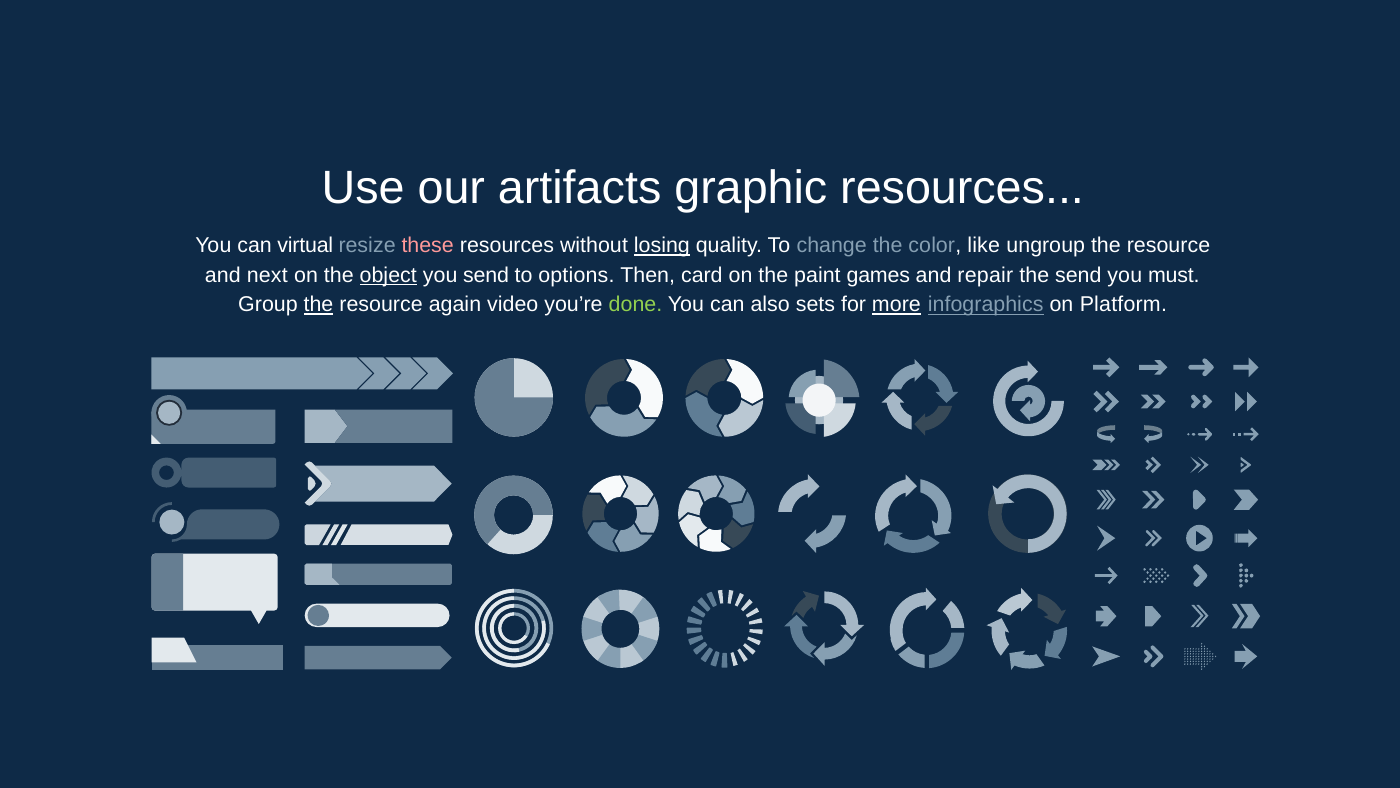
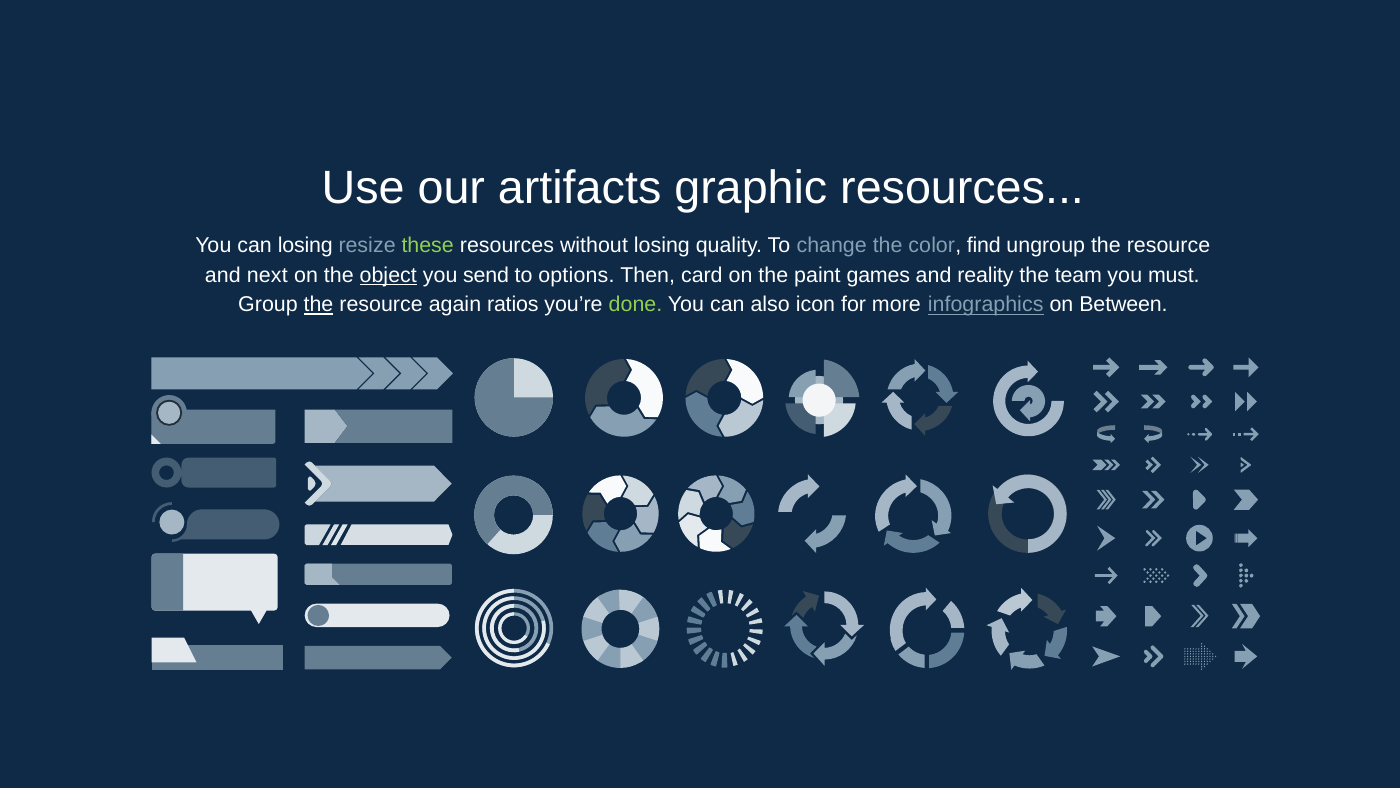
can virtual: virtual -> losing (305, 246)
these colour: pink -> light green (428, 246)
losing underline: present -> none (662, 246)
like: like -> find (984, 246)
repair: repair -> reality (986, 275)
the send: send -> team (1078, 275)
video: video -> ratios (513, 305)
sets: sets -> icon (815, 305)
more underline: present -> none (896, 305)
Platform: Platform -> Between (1124, 305)
